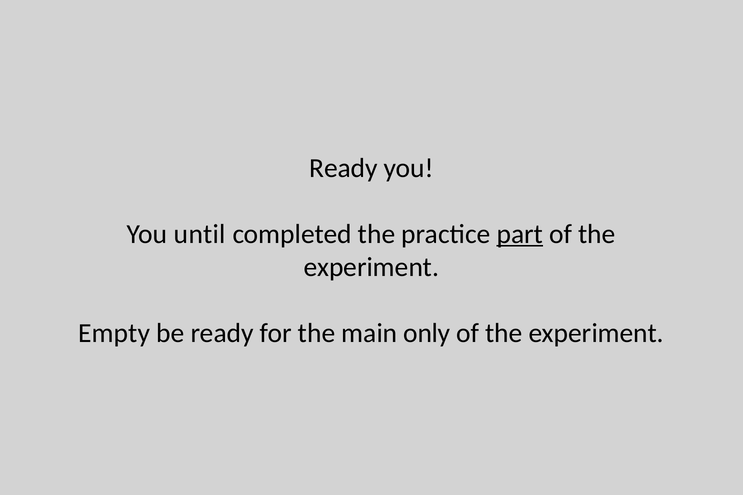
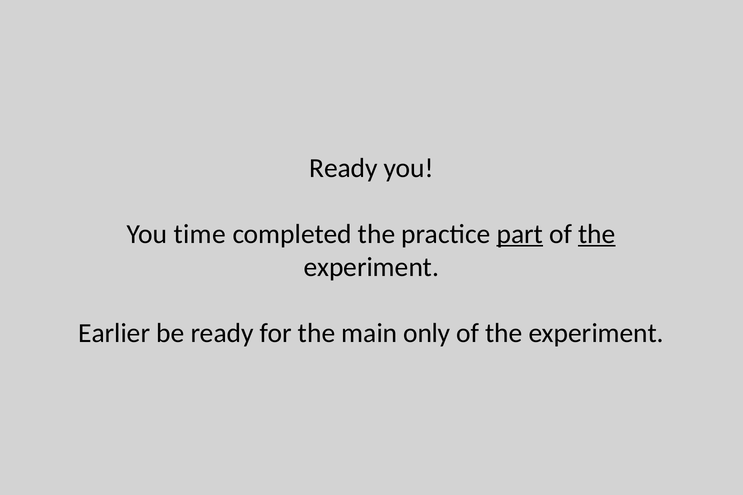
until: until -> time (200, 234)
the underline: none -> present (597, 234)
Empty: Empty -> Earlier (114, 333)
